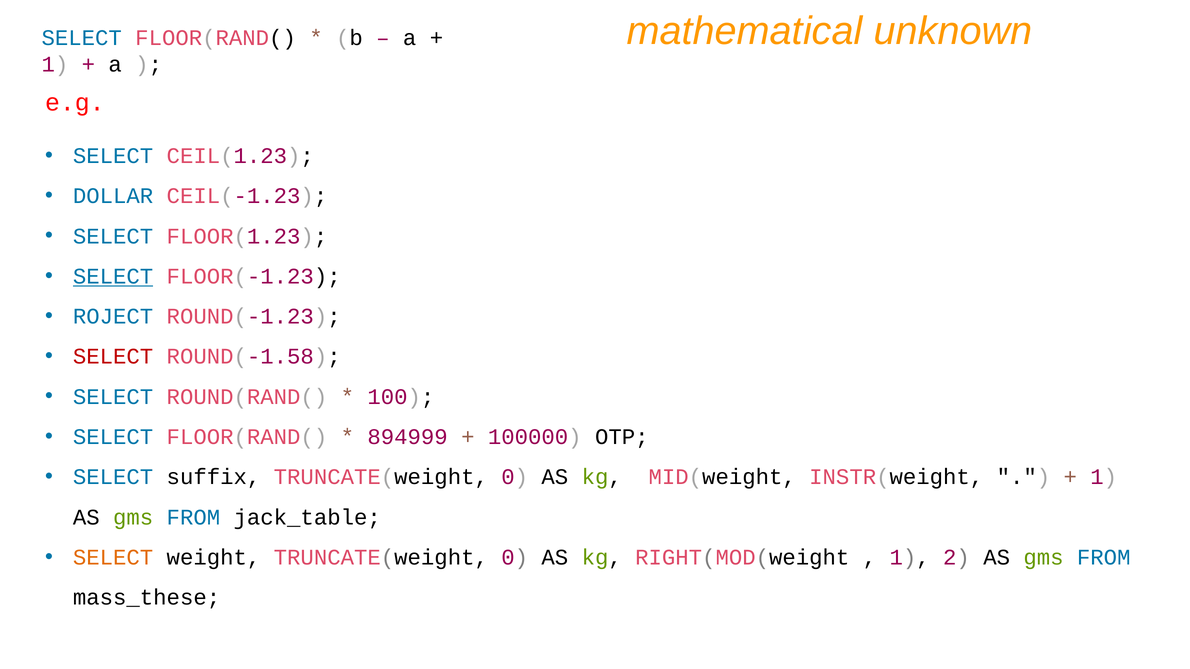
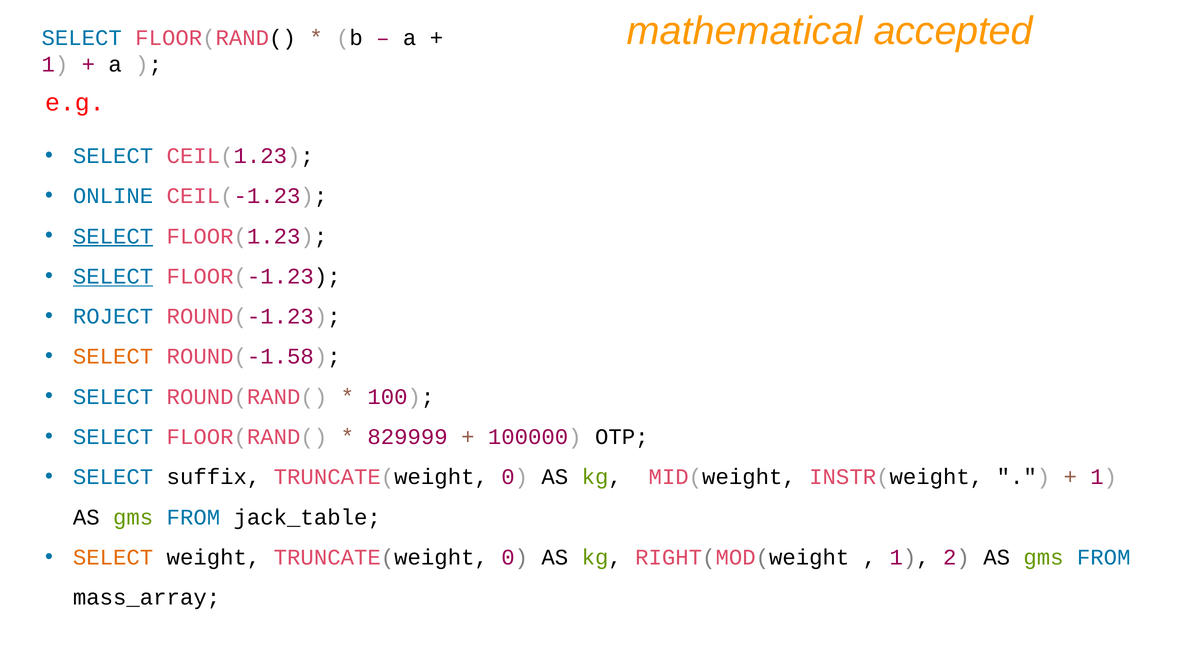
unknown: unknown -> accepted (953, 31)
DOLLAR: DOLLAR -> ONLINE (113, 196)
SELECT underline: none -> present (113, 236)
SELECT colour: red -> orange (113, 357)
894999: 894999 -> 829999 (408, 437)
mass_these: mass_these -> mass_array (147, 598)
